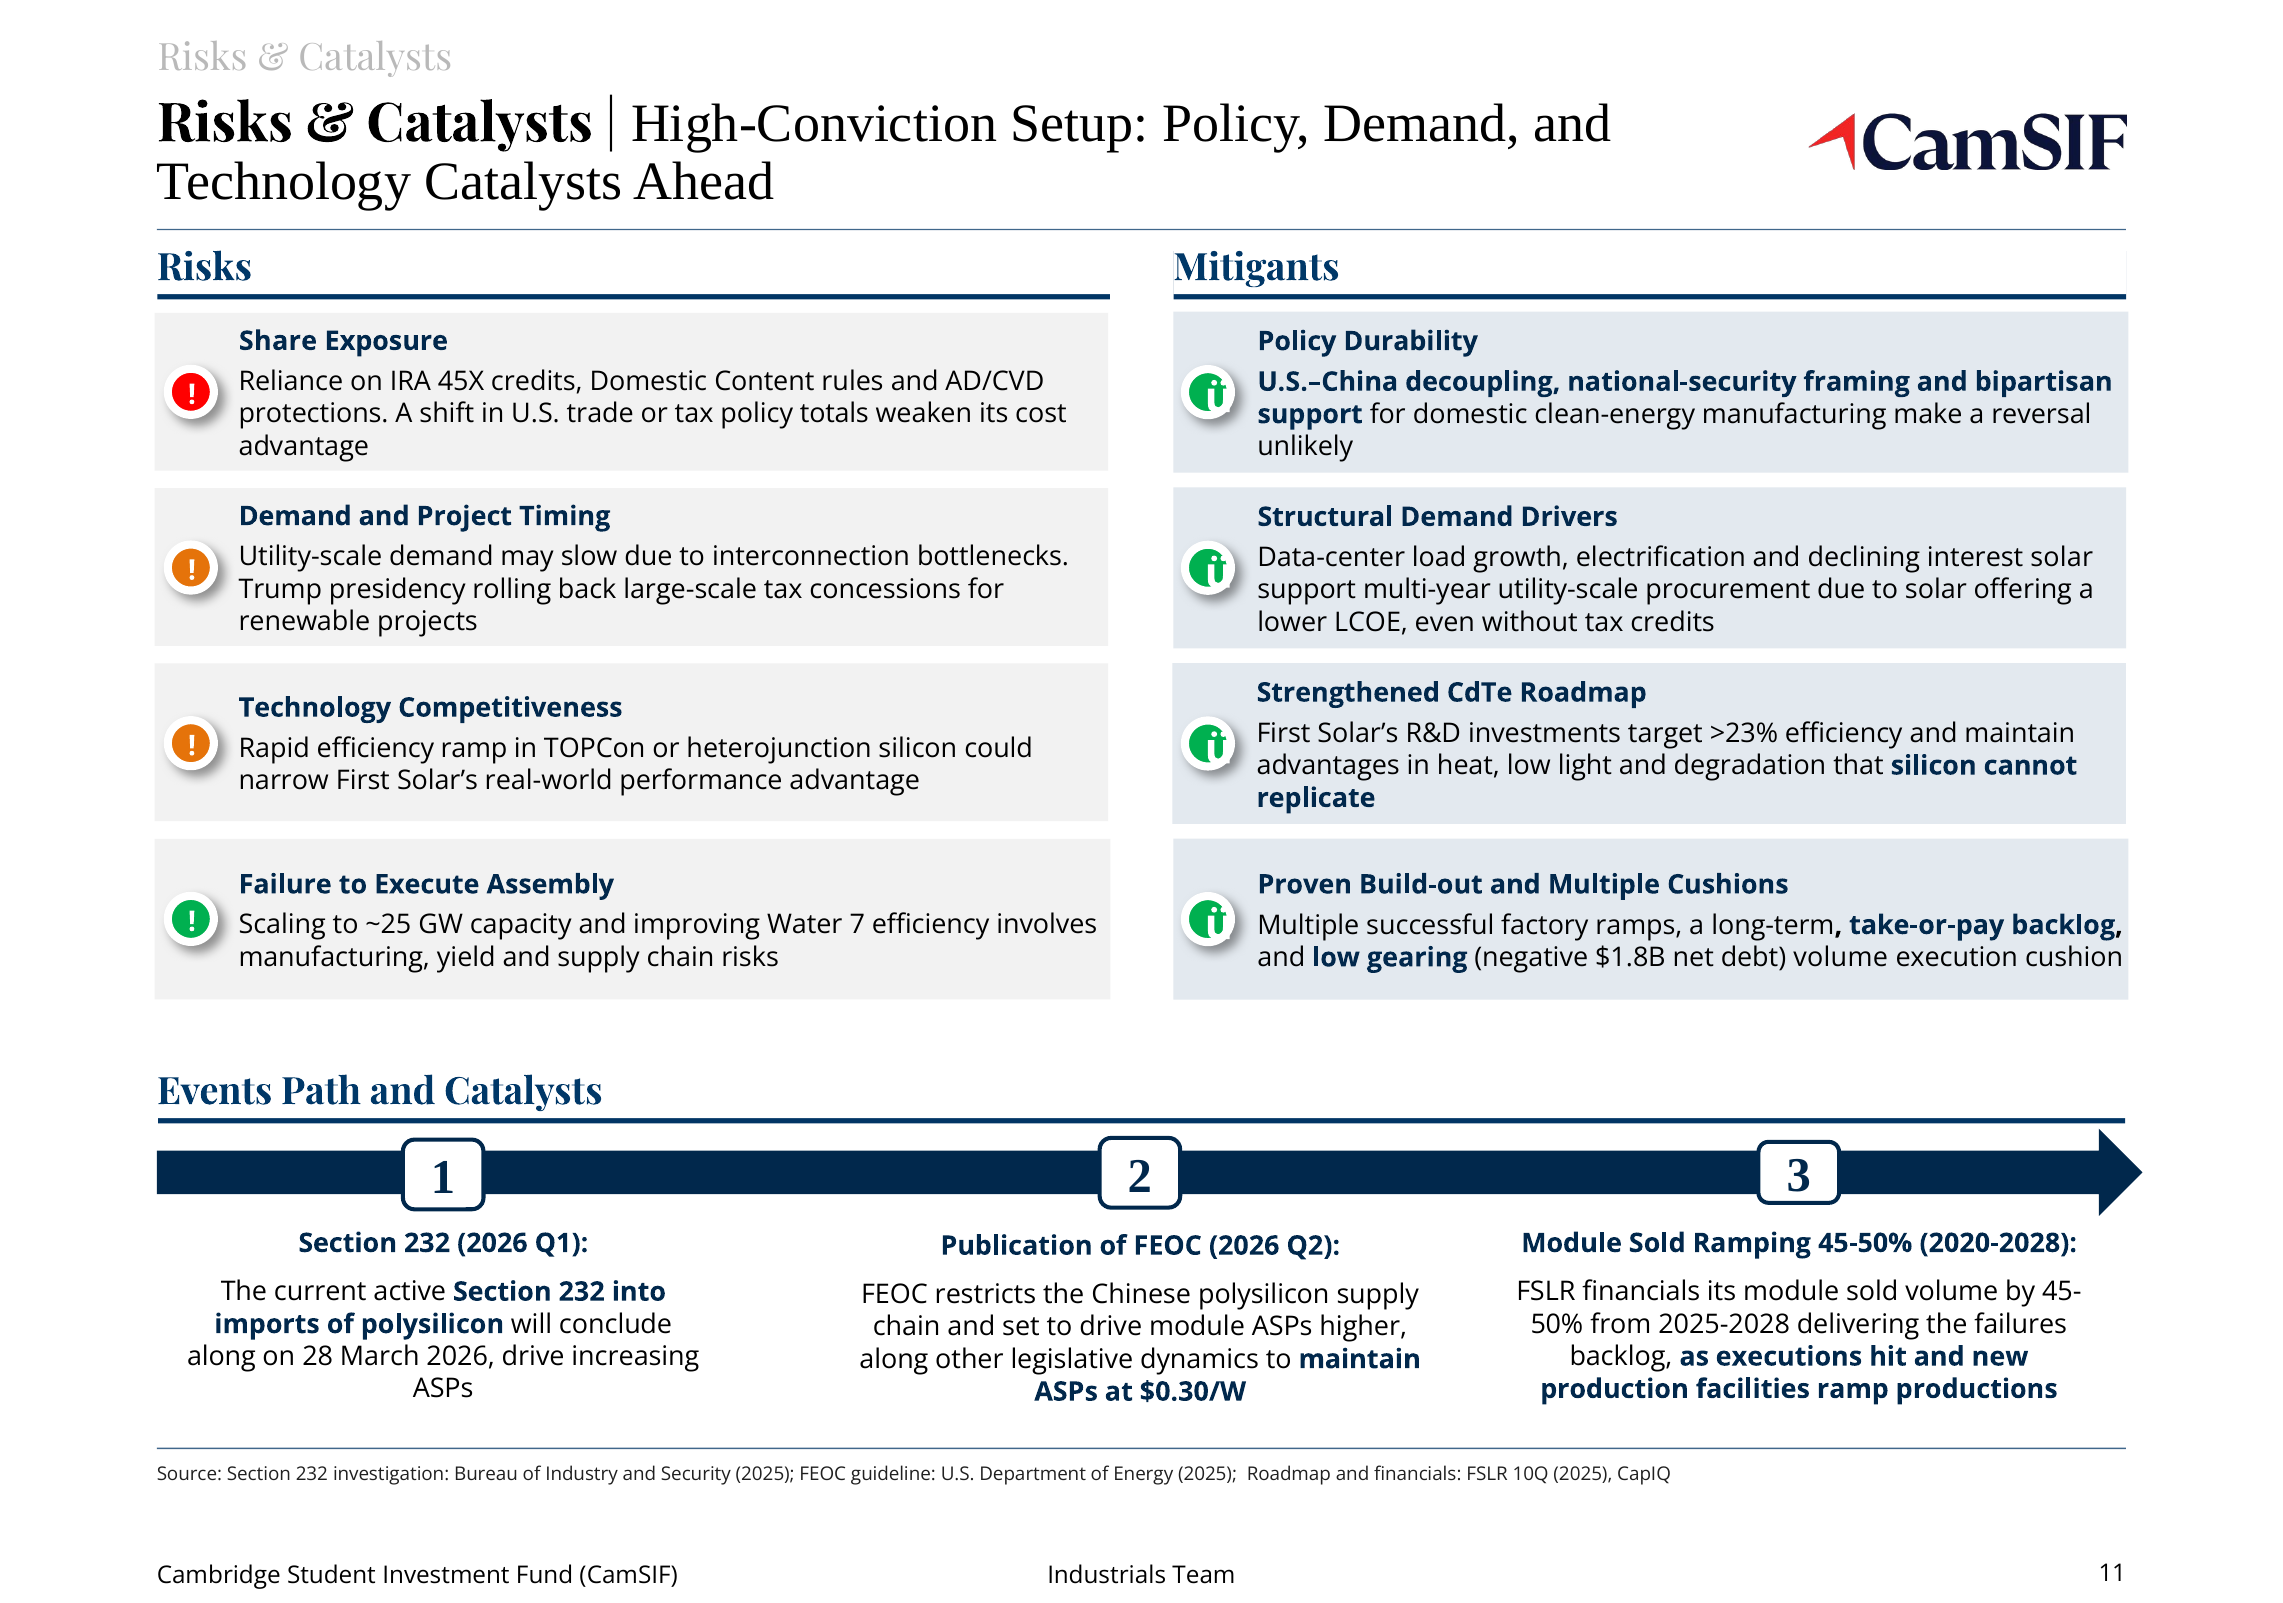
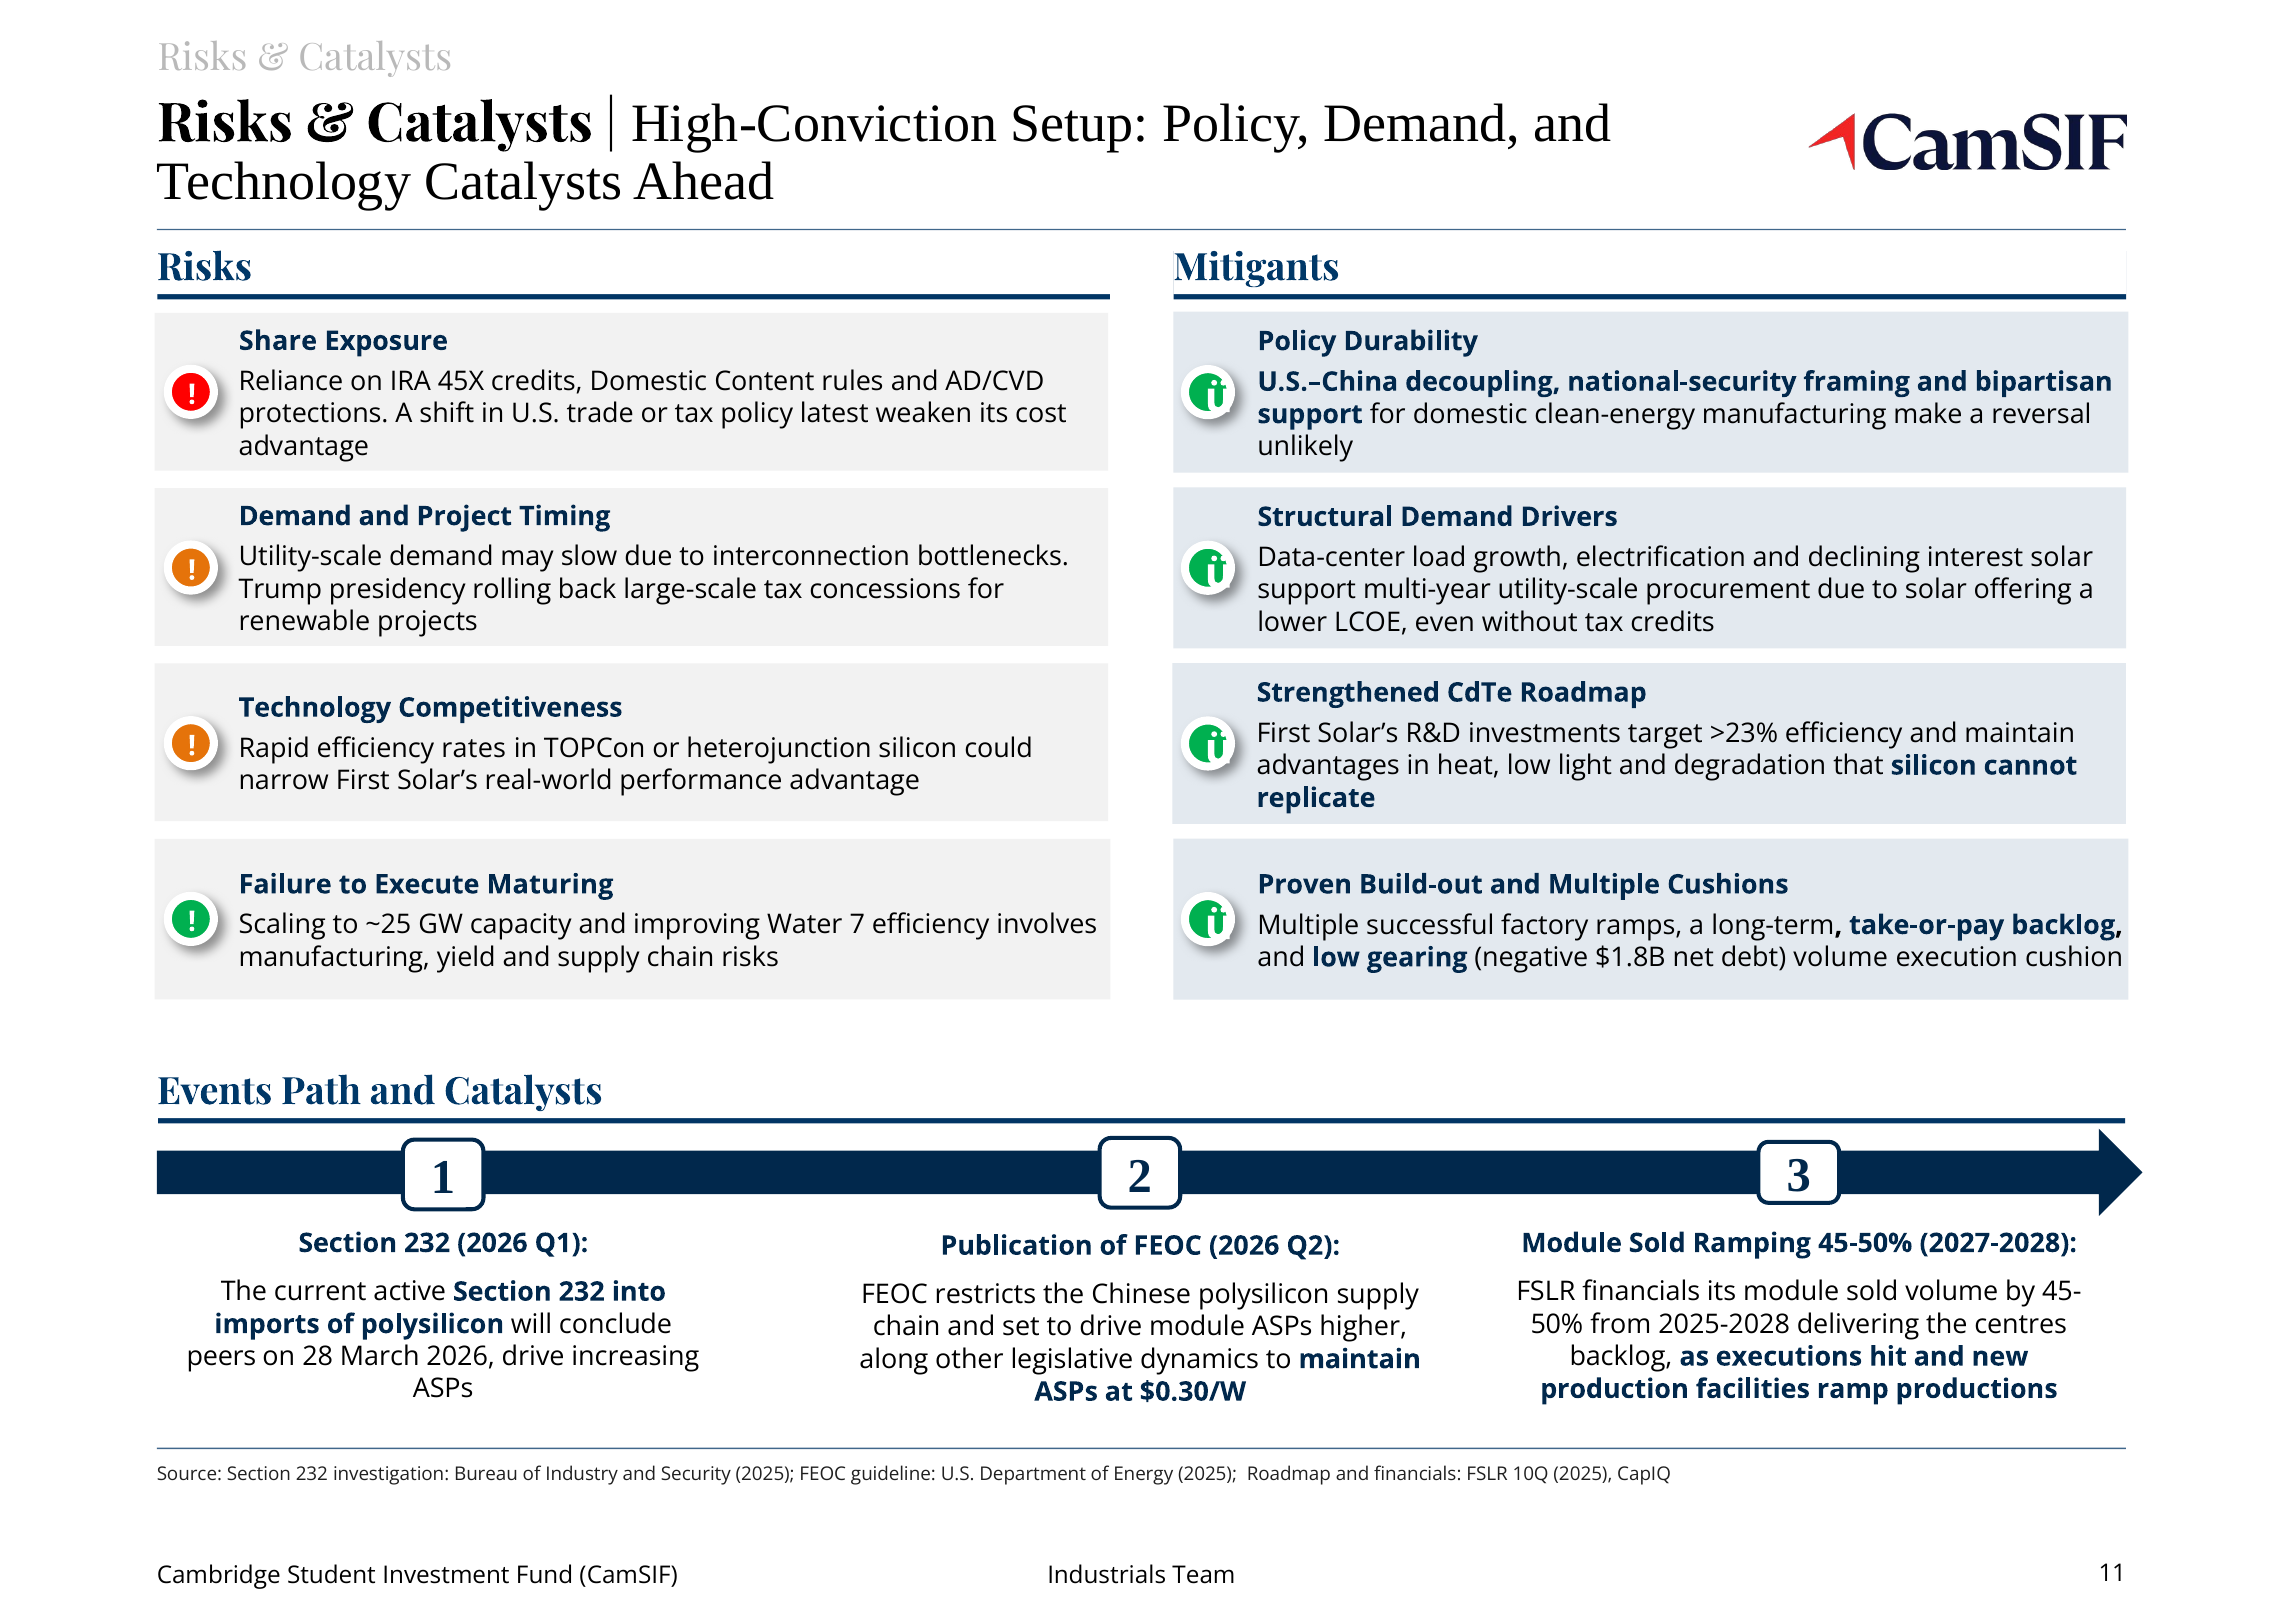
totals: totals -> latest (834, 414)
efficiency ramp: ramp -> rates (474, 748)
Assembly: Assembly -> Maturing (550, 884)
2020-2028: 2020-2028 -> 2027-2028 (1998, 1243)
failures: failures -> centres (2021, 1324)
along: along -> peers (221, 1357)
